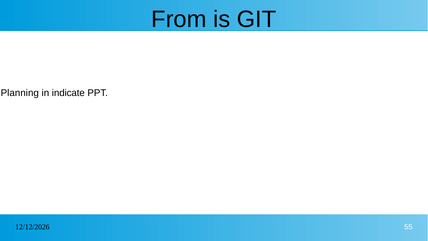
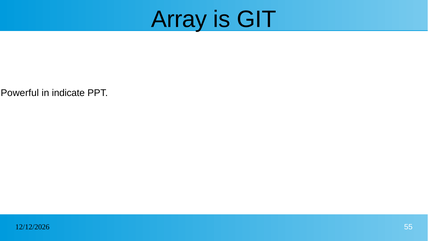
From: From -> Array (179, 19)
Planning: Planning -> Powerful (20, 93)
